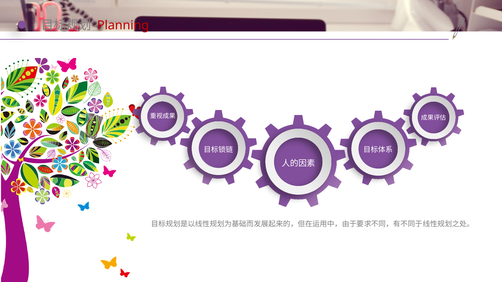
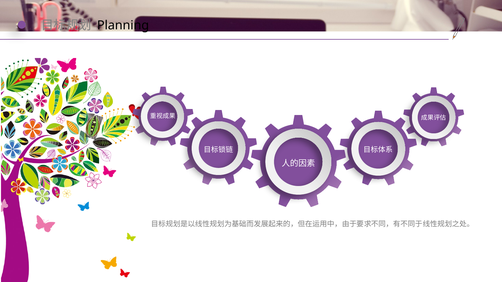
Planning colour: red -> black (123, 26)
